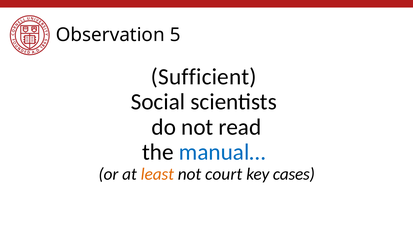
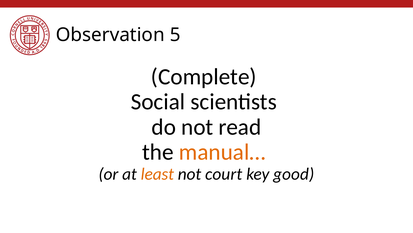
Sufficient: Sufficient -> Complete (204, 77)
manual… colour: blue -> orange (222, 152)
cases: cases -> good (294, 174)
